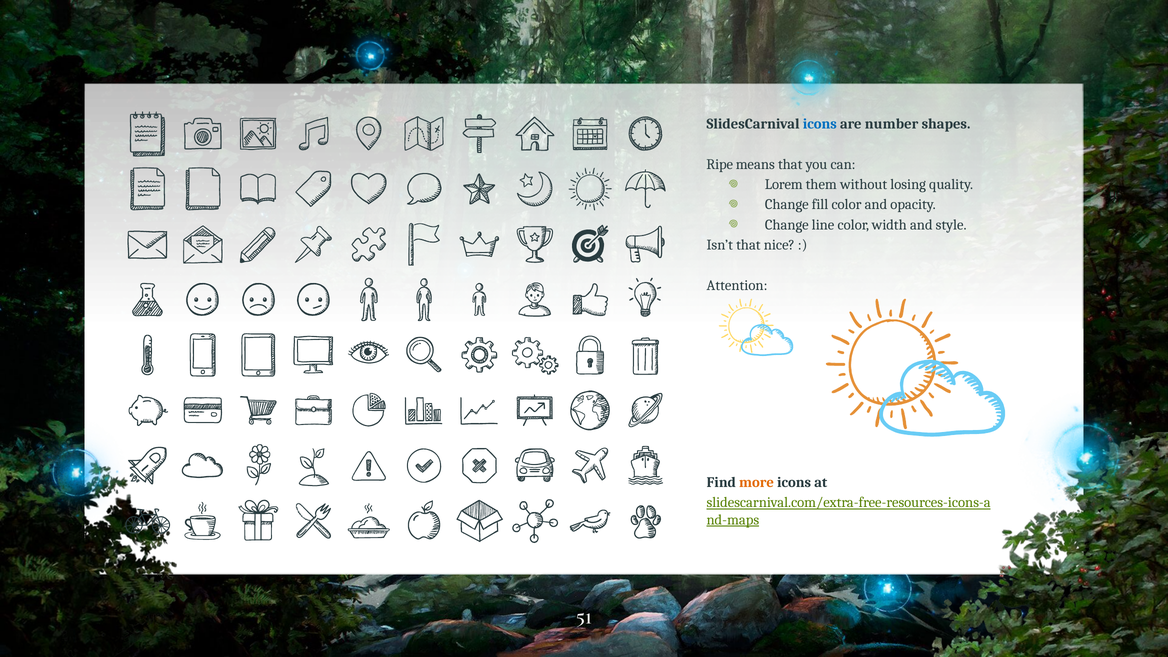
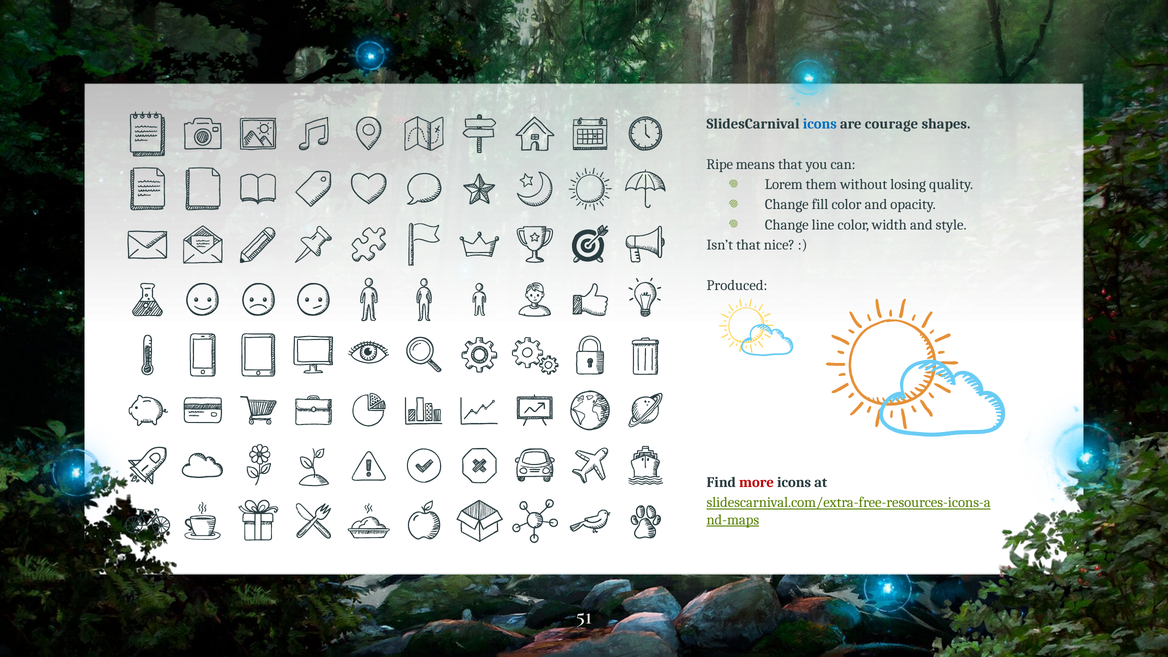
number: number -> courage (892, 124)
Attention: Attention -> Produced (737, 285)
more colour: orange -> red (757, 482)
